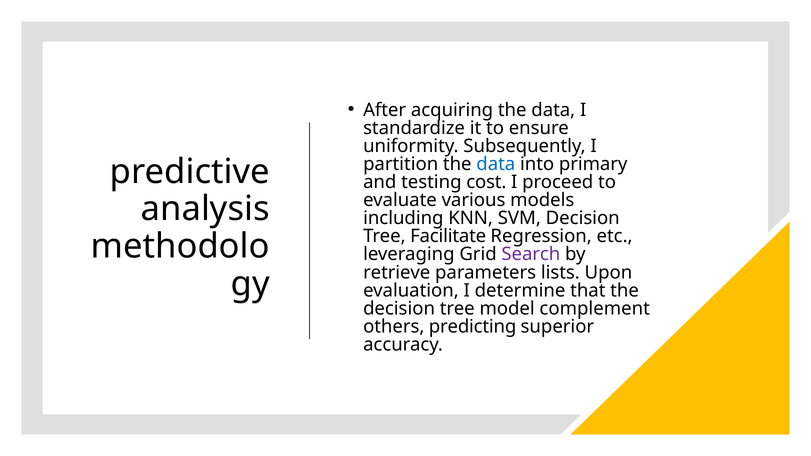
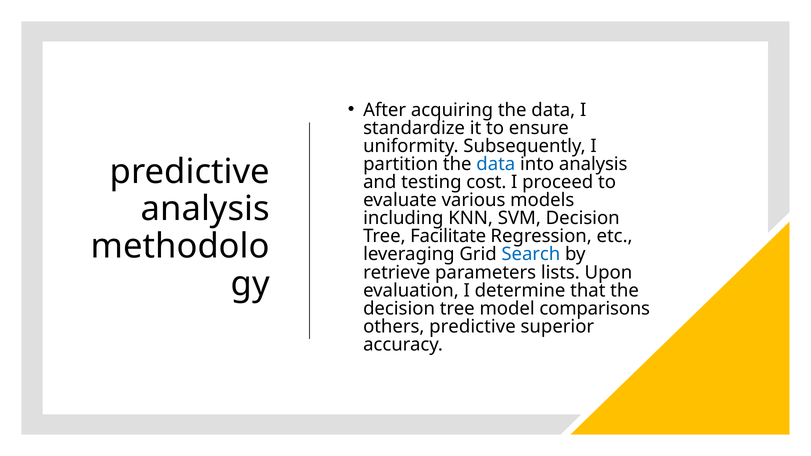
into primary: primary -> analysis (593, 164)
Search colour: purple -> blue (531, 254)
complement: complement -> comparisons (595, 309)
others predicting: predicting -> predictive (472, 327)
